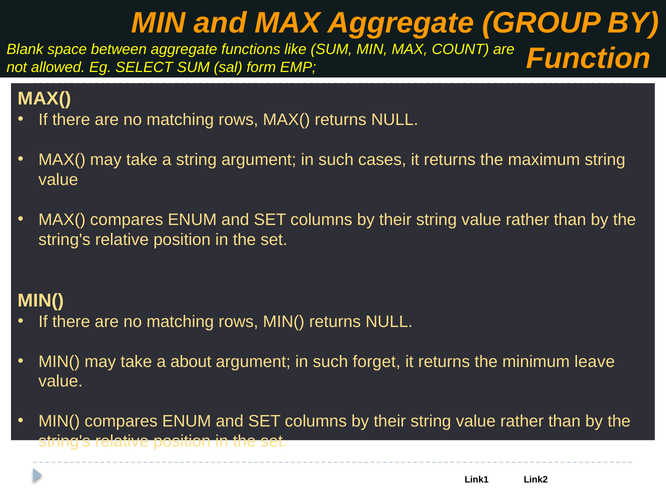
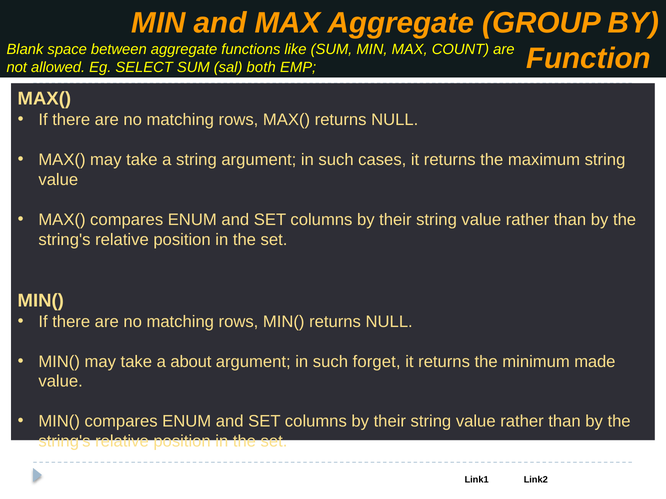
form: form -> both (261, 67)
leave: leave -> made (595, 362)
